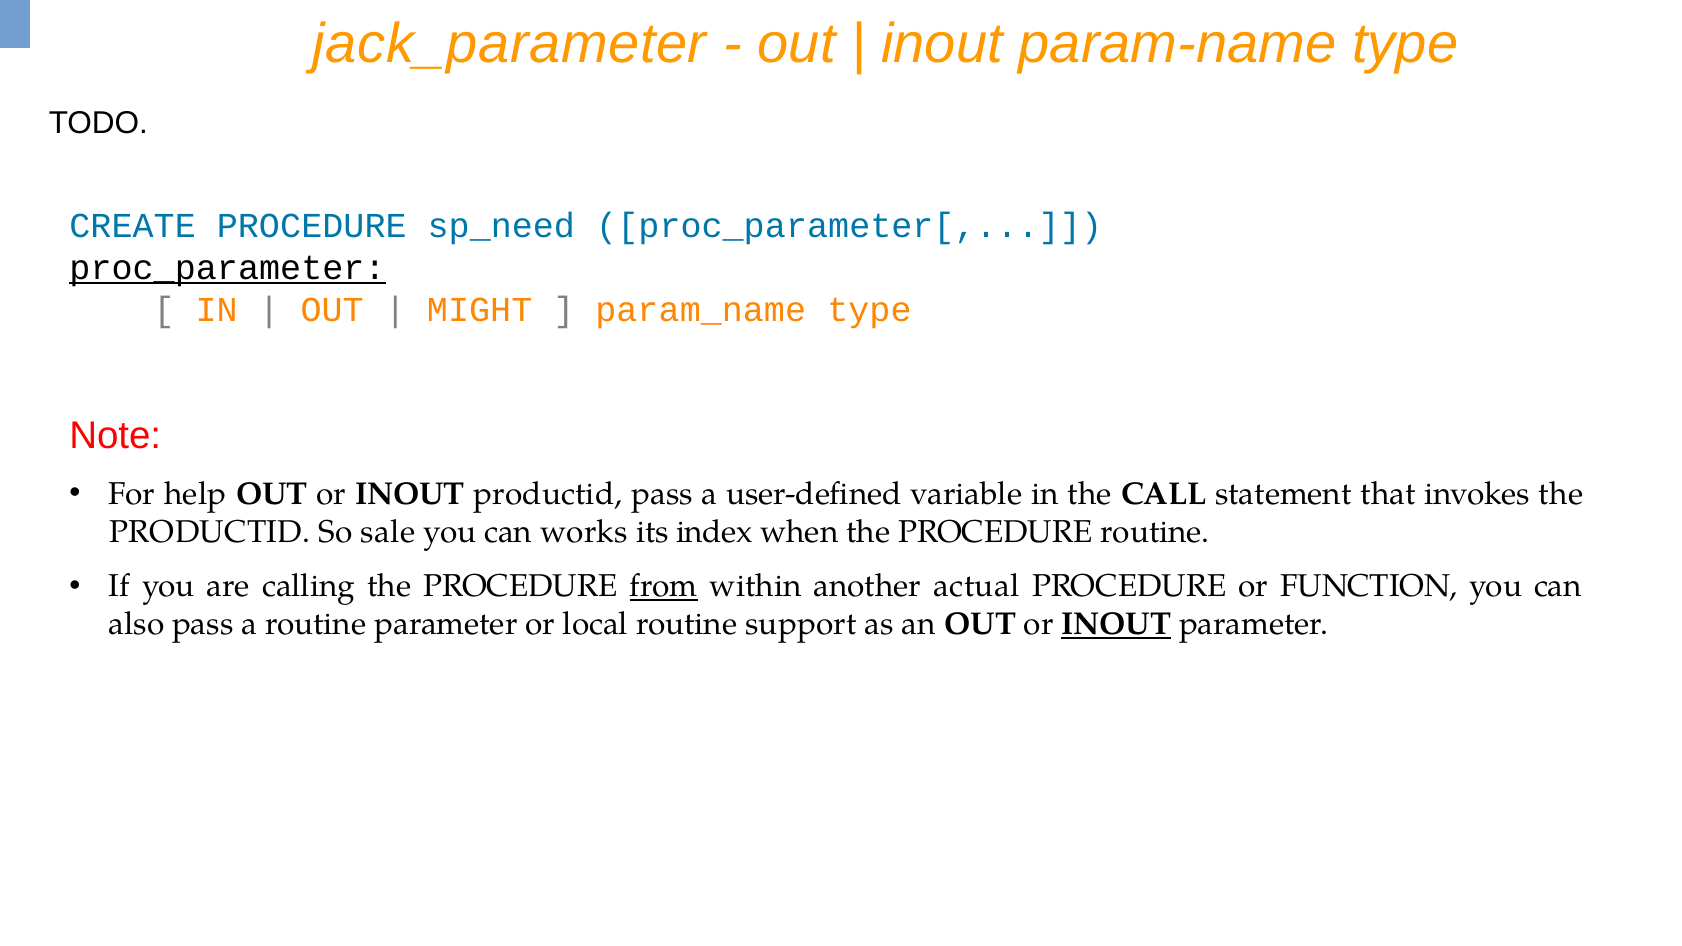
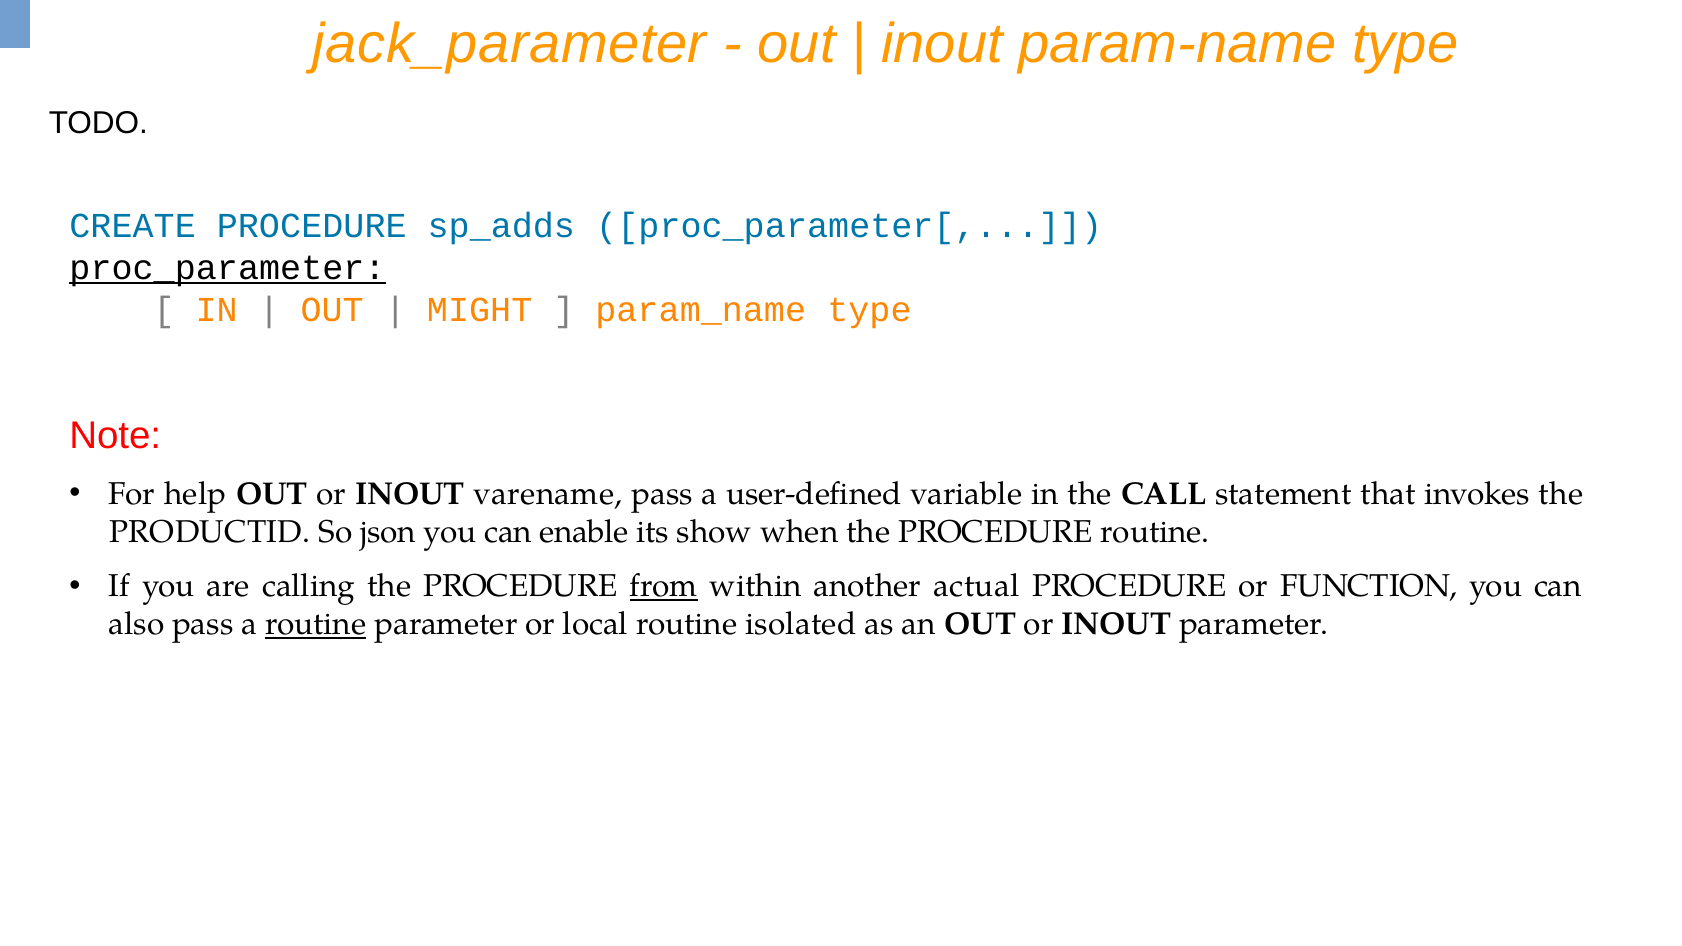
sp_need: sp_need -> sp_adds (501, 225)
INOUT productid: productid -> varename (548, 494)
sale: sale -> json (388, 532)
works: works -> enable (584, 532)
index: index -> show (714, 532)
routine underline: none -> present (316, 624)
support: support -> isolated (801, 624)
INOUT underline: present -> none (1116, 624)
